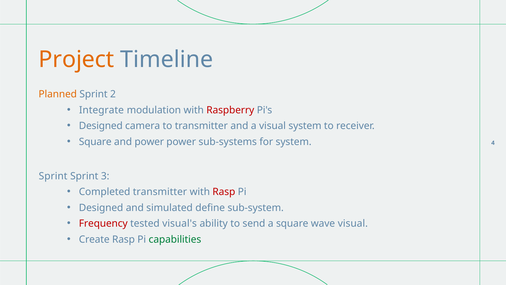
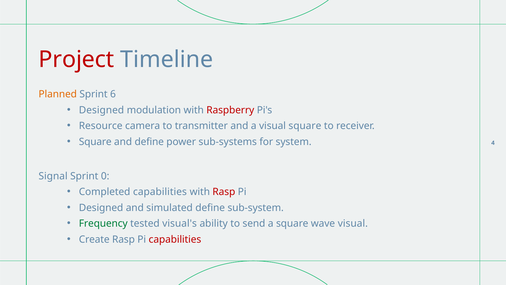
Project colour: orange -> red (76, 59)
2: 2 -> 6 (113, 94)
Integrate: Integrate -> Designed (101, 110)
Designed: Designed -> Resource (101, 126)
visual system: system -> square (305, 126)
and power: power -> define (149, 142)
Sprint: Sprint -> Signal (53, 176)
3: 3 -> 0 (105, 176)
Completed transmitter: transmitter -> capabilities (160, 192)
Frequency colour: red -> green (103, 223)
capabilities colour: green -> red (175, 239)
